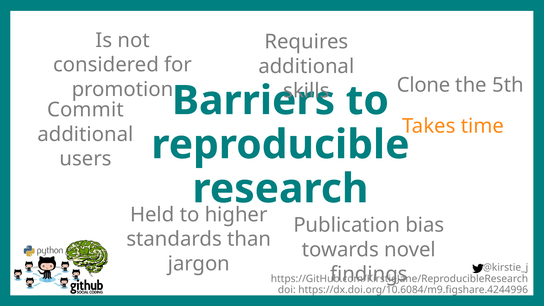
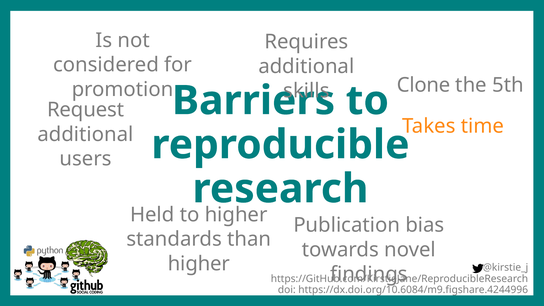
Commit: Commit -> Request (86, 110)
jargon: jargon -> higher (199, 264)
